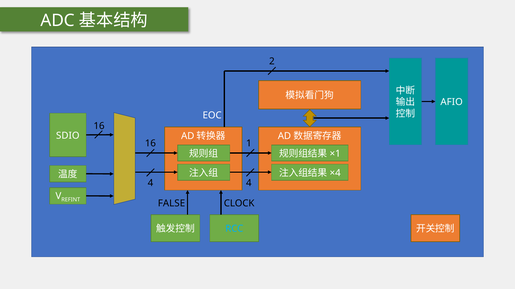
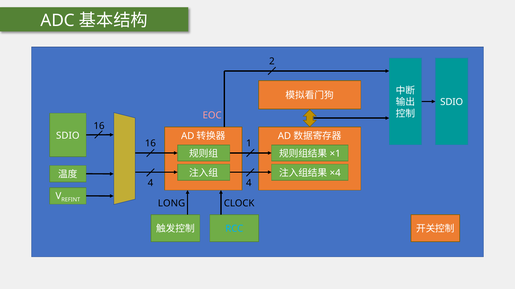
AFIO: AFIO -> SDIO (452, 102)
EOC colour: white -> pink (212, 116)
FALSE: FALSE -> LONG (172, 204)
